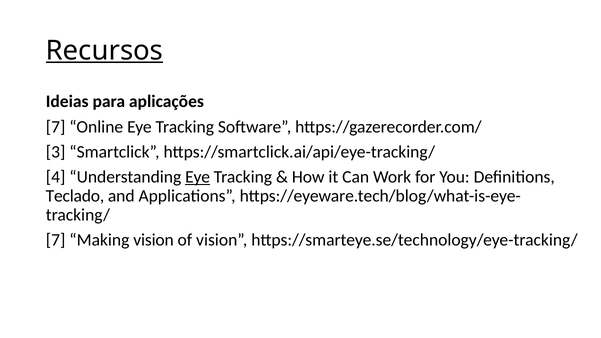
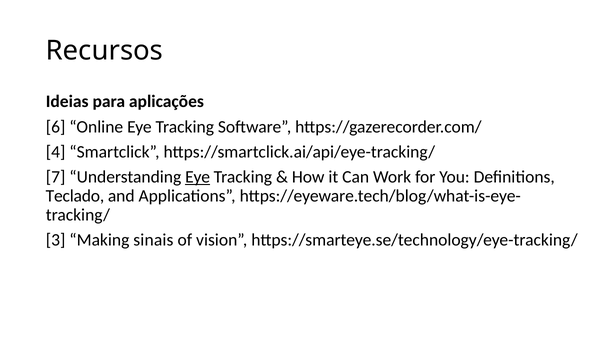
Recursos underline: present -> none (104, 50)
7: 7 -> 6 (56, 127)
3: 3 -> 4 (56, 152)
4: 4 -> 7 (56, 177)
7: 7 -> 3 (56, 240)
Making vision: vision -> sinais (153, 240)
